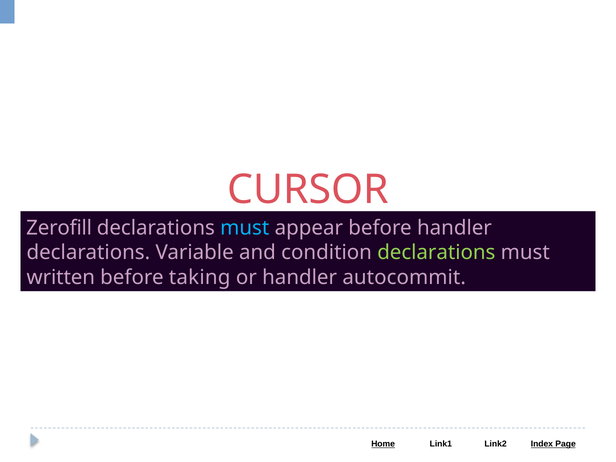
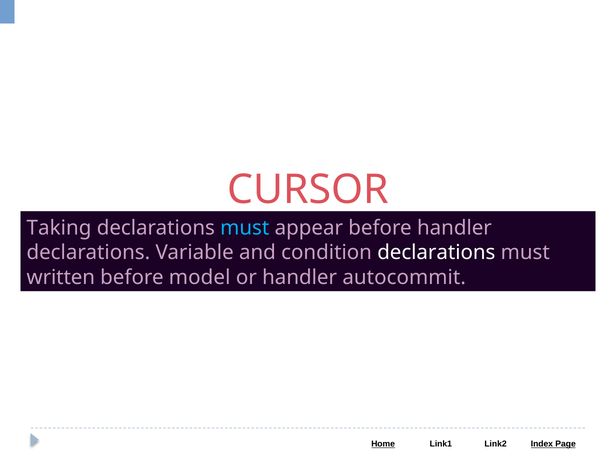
Zerofill: Zerofill -> Taking (59, 228)
declarations colour: light green -> white (436, 253)
taking: taking -> model (200, 277)
